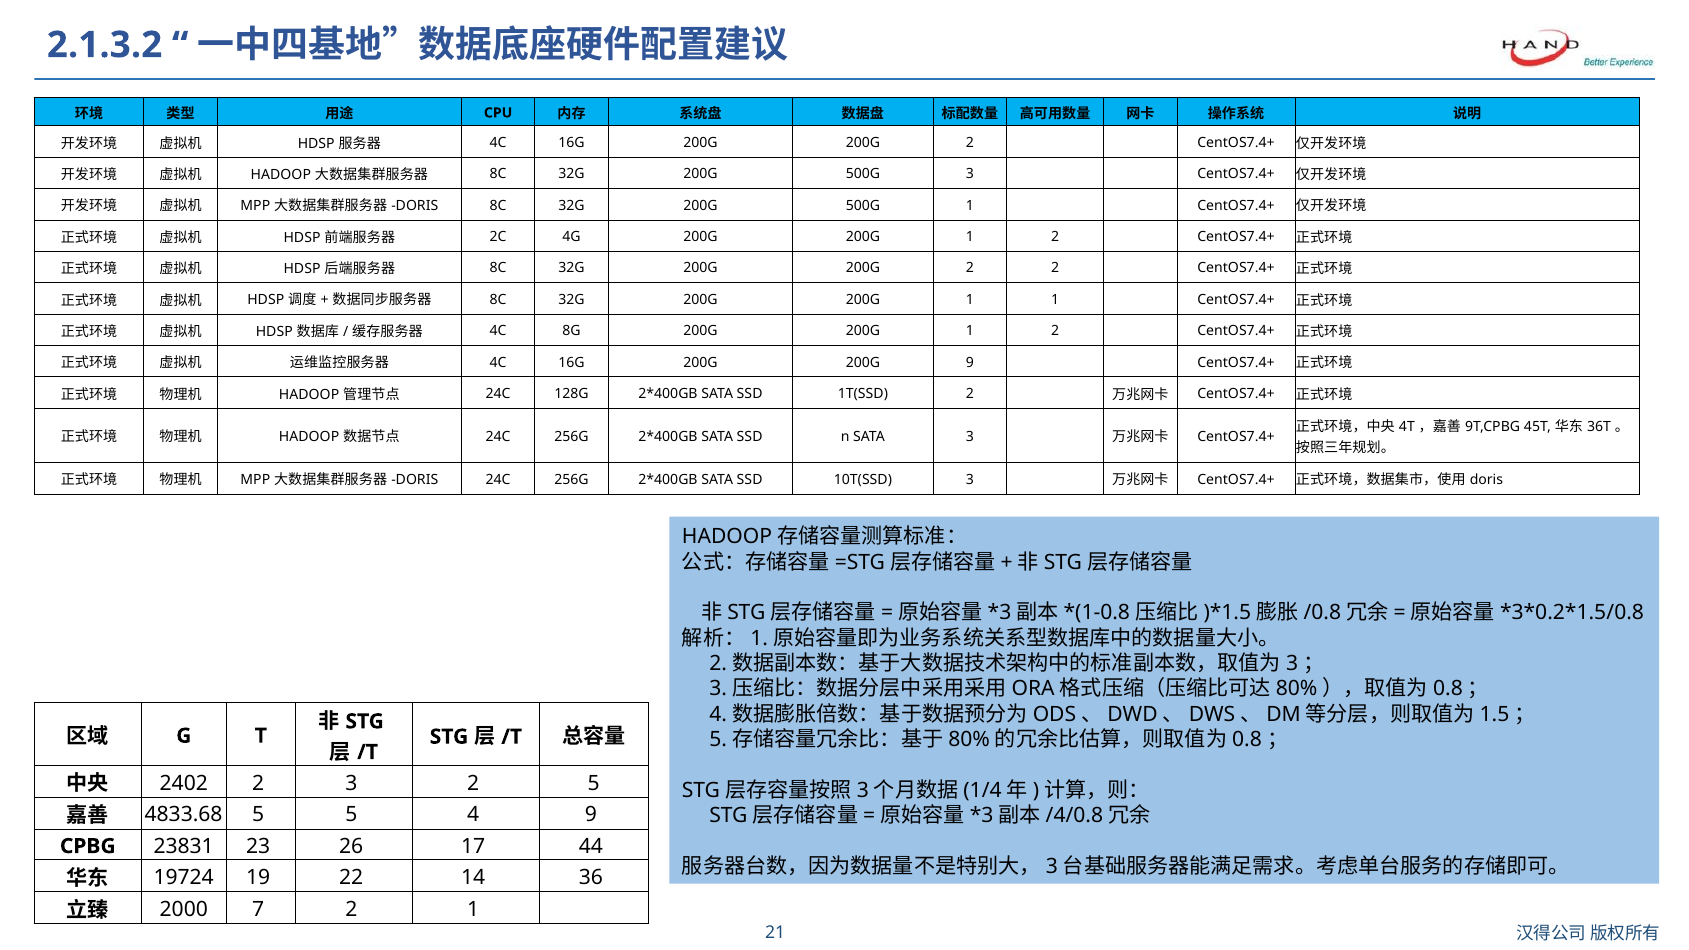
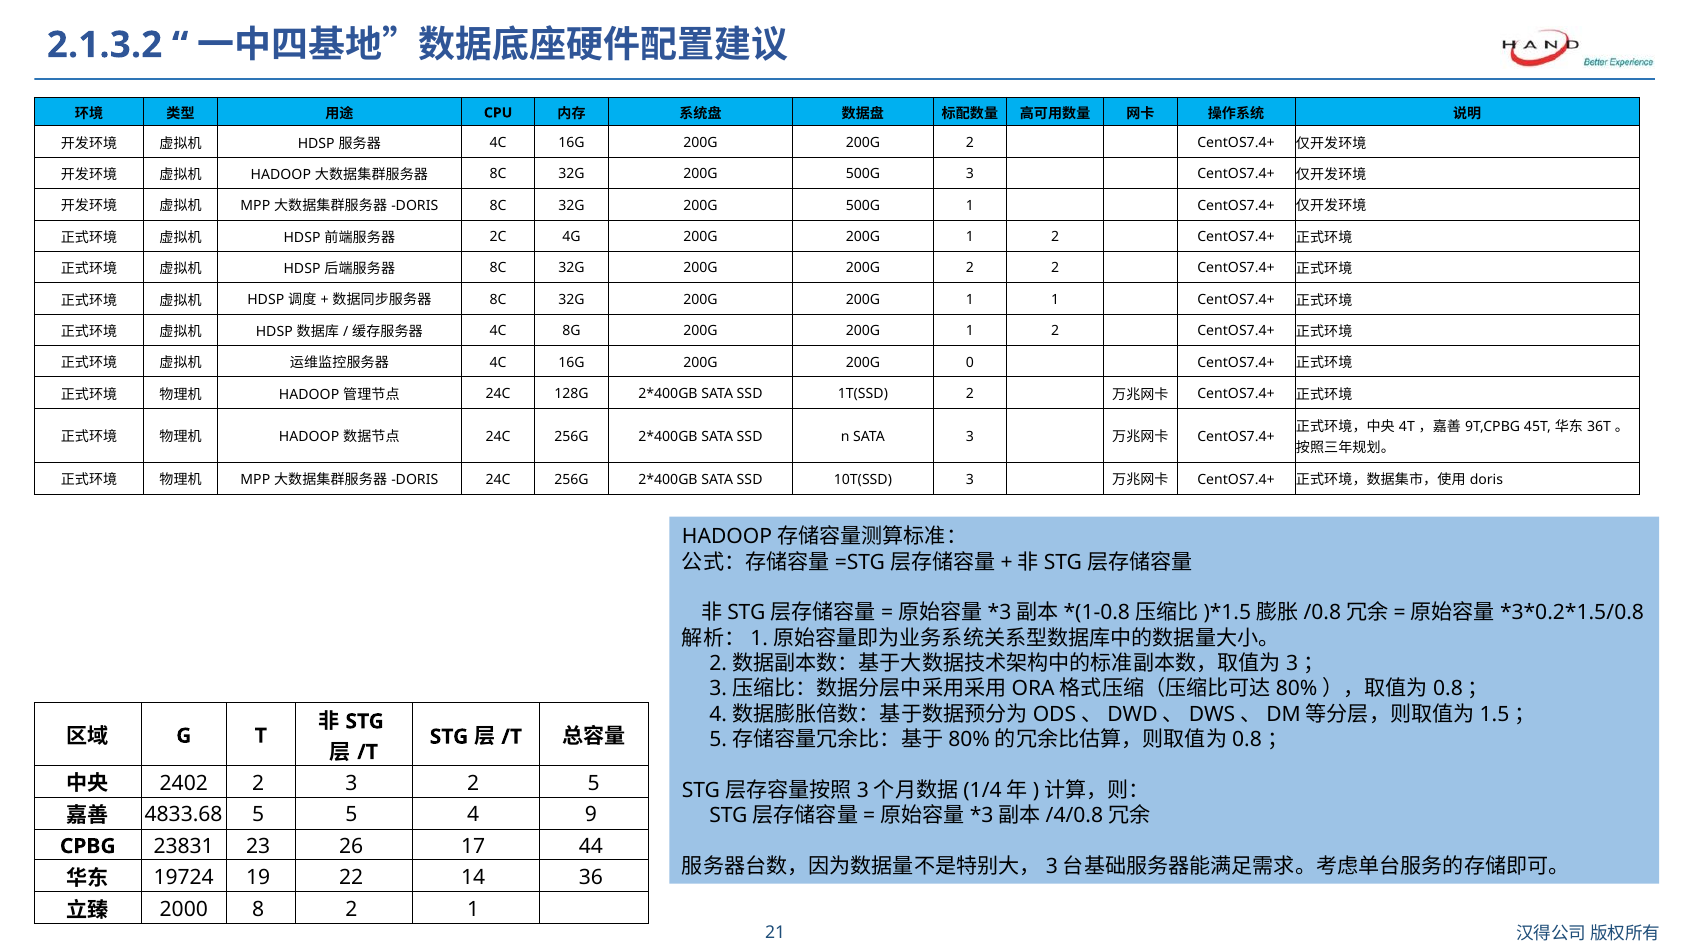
200G 9: 9 -> 0 (970, 362)
7: 7 -> 8 (258, 909)
